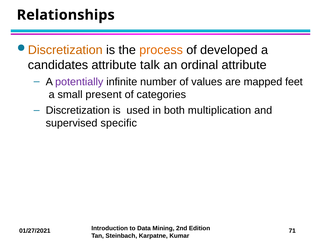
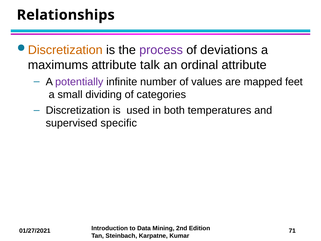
process colour: orange -> purple (161, 50)
developed: developed -> deviations (229, 50)
candidates: candidates -> maximums (58, 65)
present: present -> dividing (104, 95)
multiplication: multiplication -> temperatures (219, 110)
